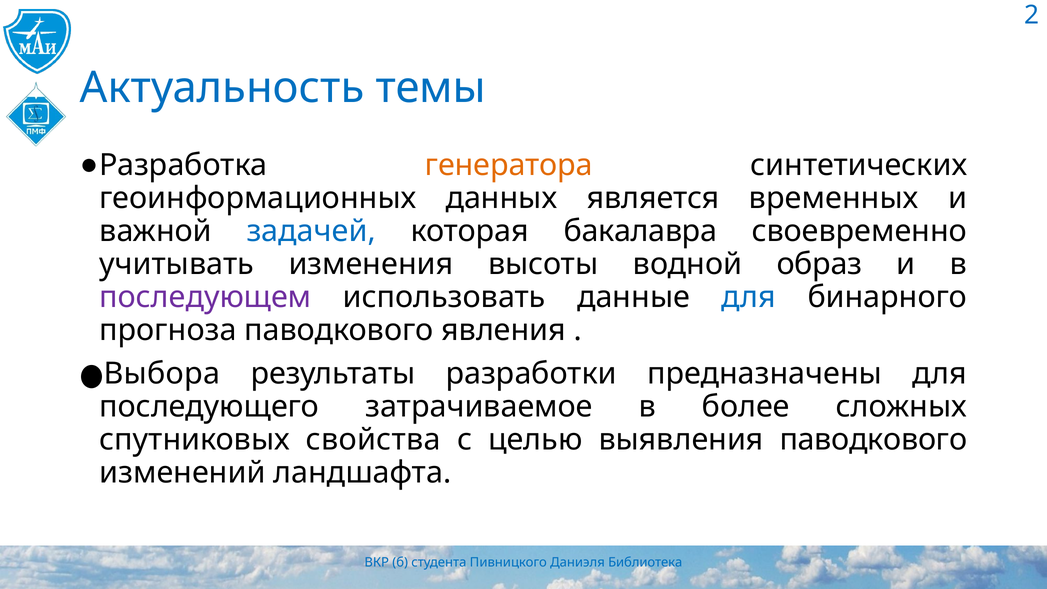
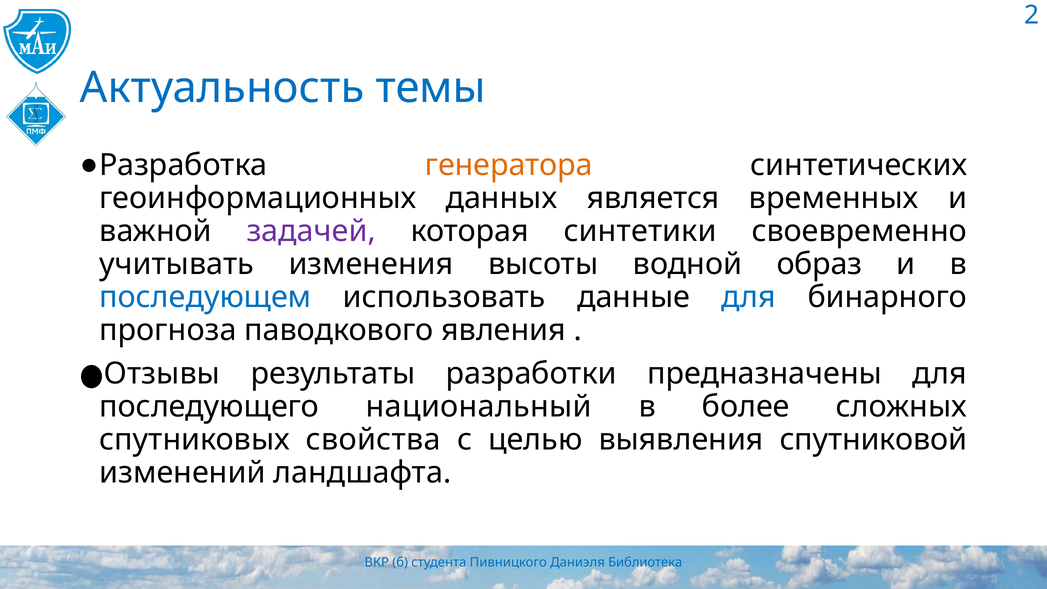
задачей colour: blue -> purple (311, 231)
бакалавра: бакалавра -> синтетики (640, 231)
последующем colour: purple -> blue (205, 297)
Выбора: Выбора -> Отзывы (162, 374)
затрачиваемое: затрачиваемое -> национальный (479, 407)
выявления паводкового: паводкового -> спутниковой (873, 440)
